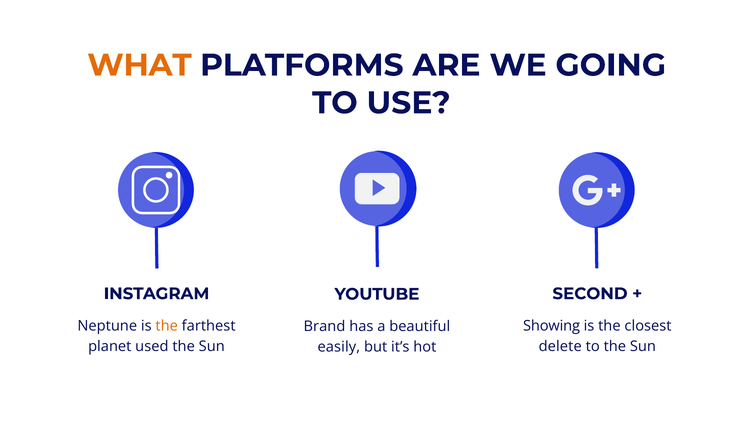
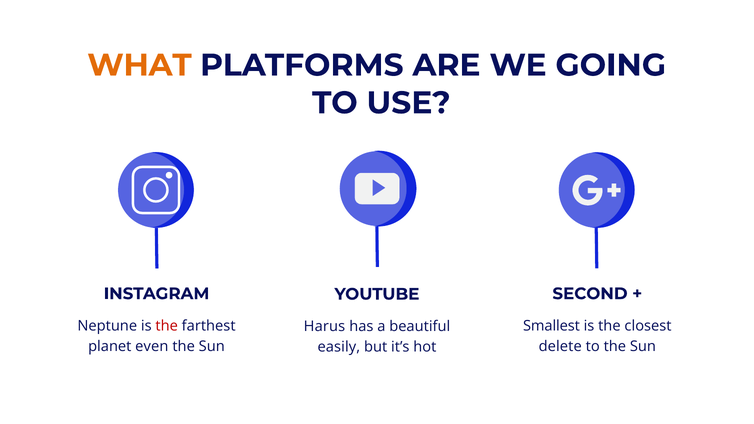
the colour: orange -> red (167, 326)
Showing: Showing -> Smallest (551, 326)
Brand: Brand -> Harus (324, 327)
used: used -> even (152, 346)
